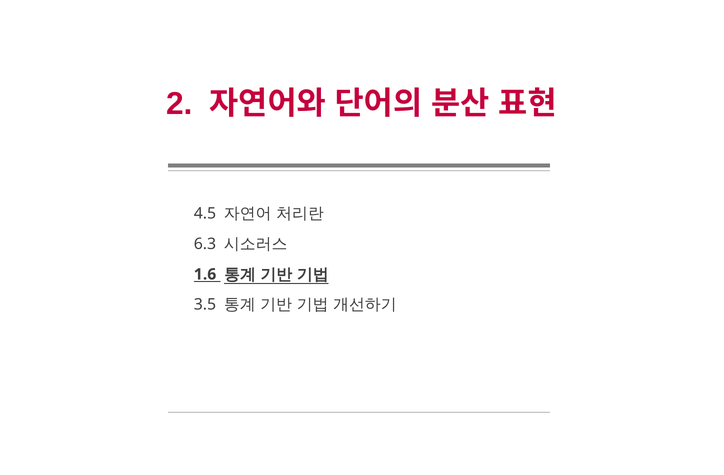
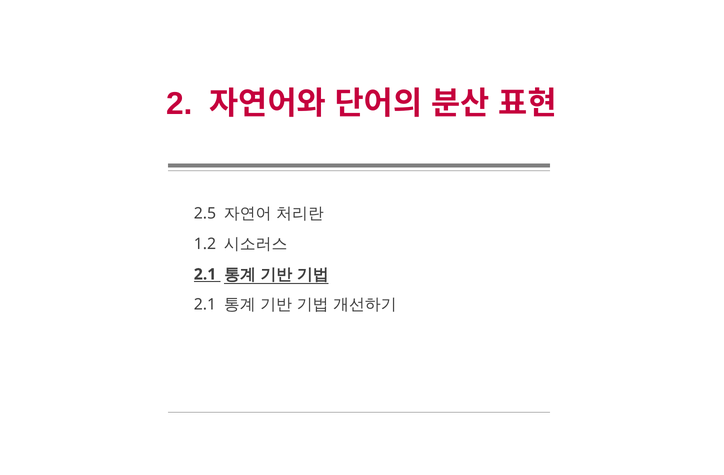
4.5: 4.5 -> 2.5 (205, 214)
6.3: 6.3 -> 1.2 (205, 244)
1.6: 1.6 -> 2.1 (205, 275)
3.5: 3.5 -> 2.1 (205, 305)
